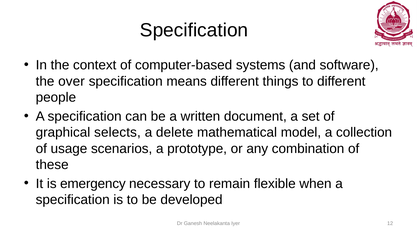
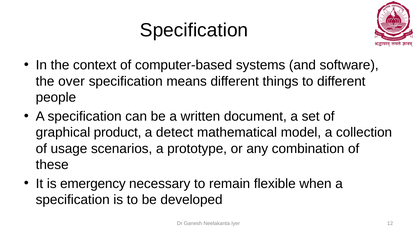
selects: selects -> product (118, 133)
delete: delete -> detect (175, 133)
